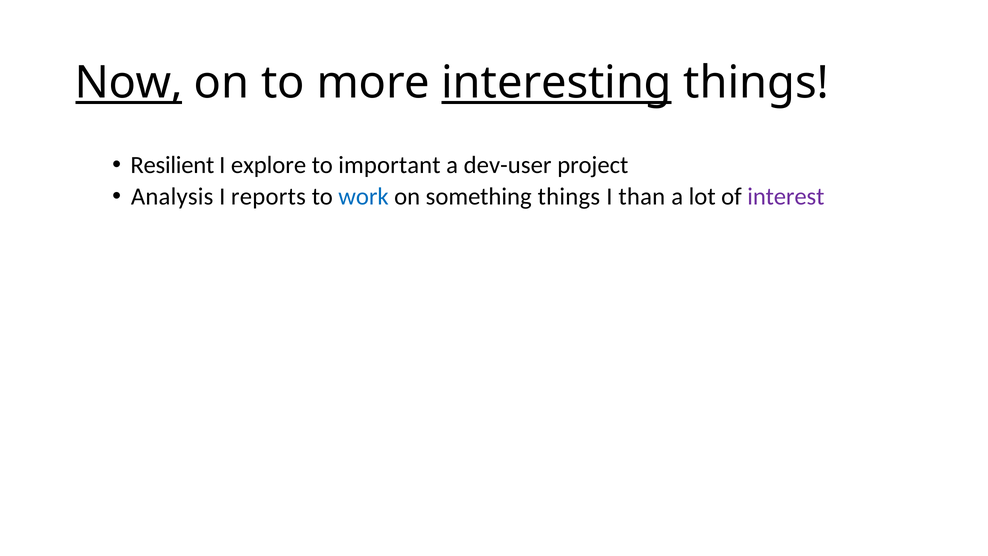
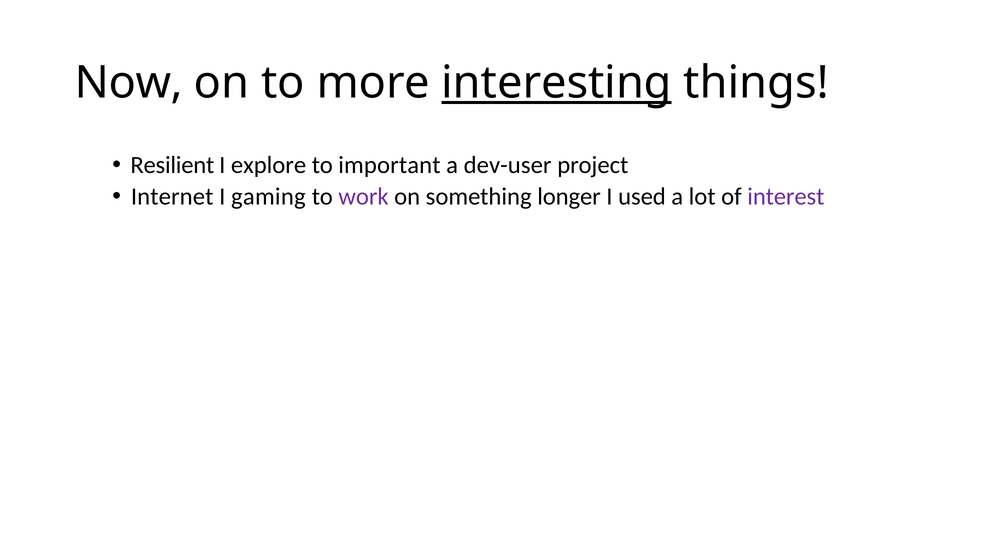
Now underline: present -> none (129, 83)
Analysis: Analysis -> Internet (172, 197)
reports: reports -> gaming (268, 197)
work colour: blue -> purple (364, 197)
something things: things -> longer (569, 197)
than: than -> used (642, 197)
